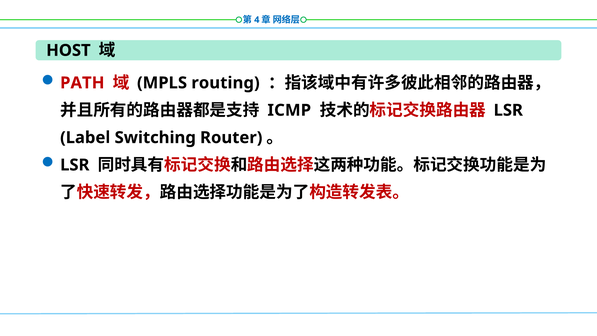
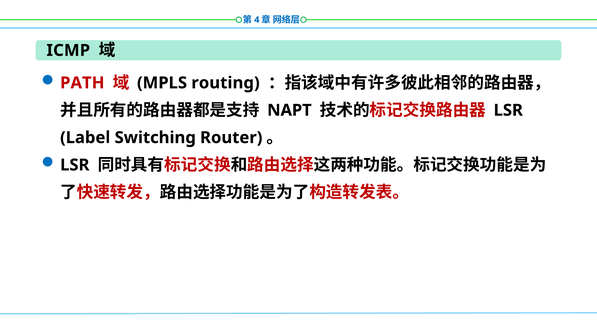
HOST: HOST -> ICMP (68, 50)
ICMP: ICMP -> NAPT (289, 110)
